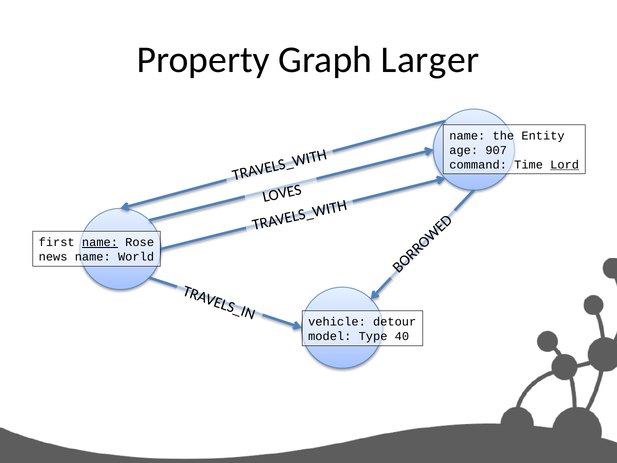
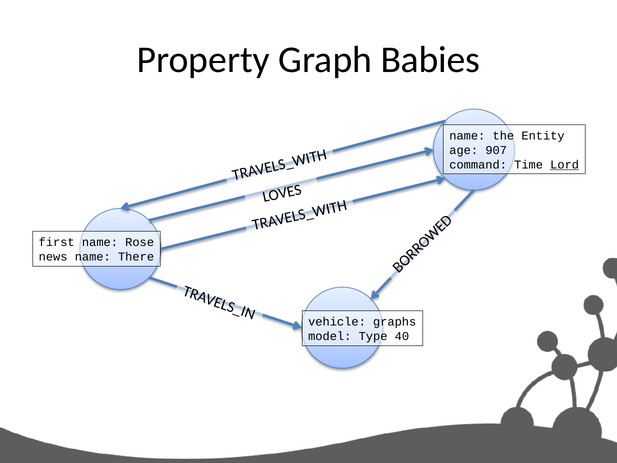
Larger: Larger -> Babies (430, 60)
name underline: present -> none (100, 242)
World: World -> There (136, 257)
detour: detour -> graphs (395, 322)
